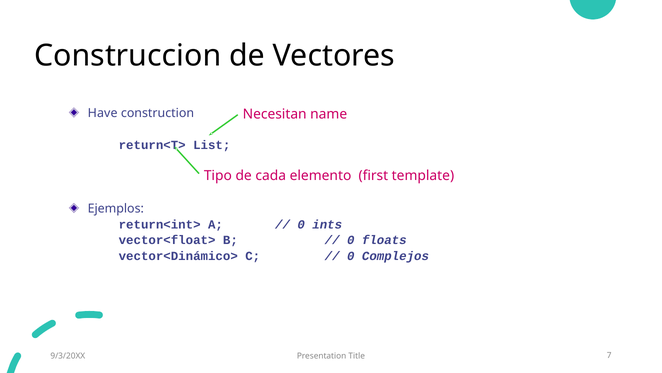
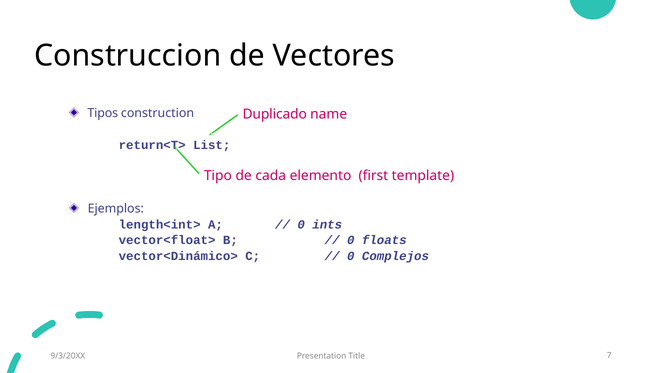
Have: Have -> Tipos (103, 113)
Necesitan: Necesitan -> Duplicado (275, 114)
return<int>: return<int> -> length<int> (160, 224)
